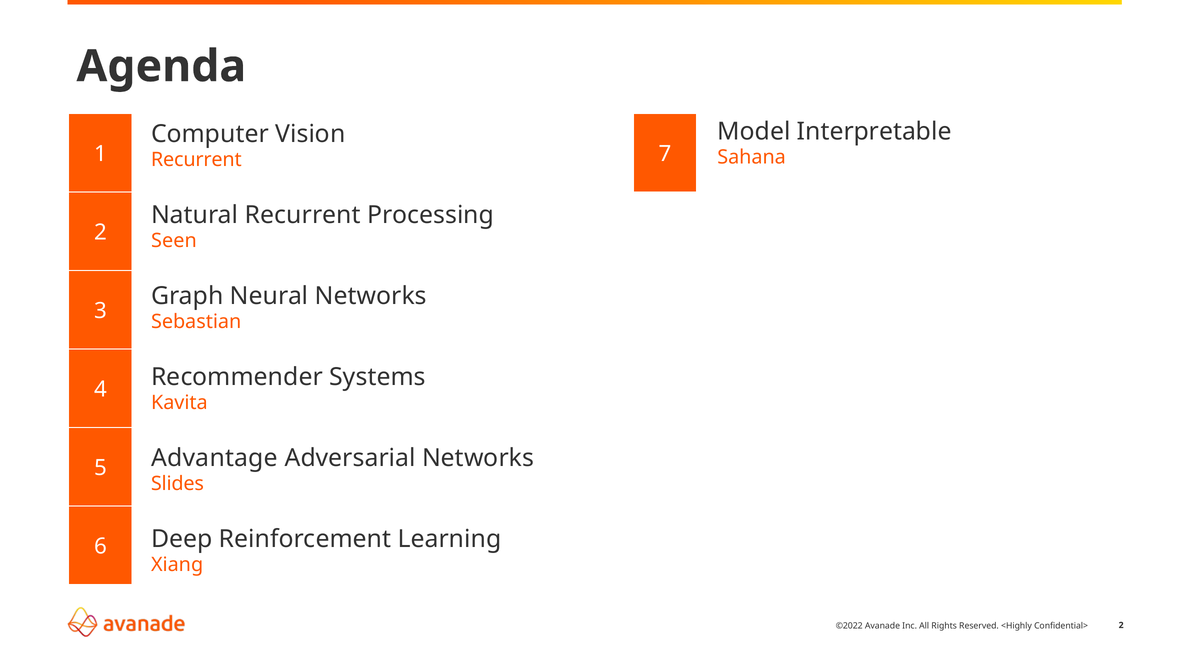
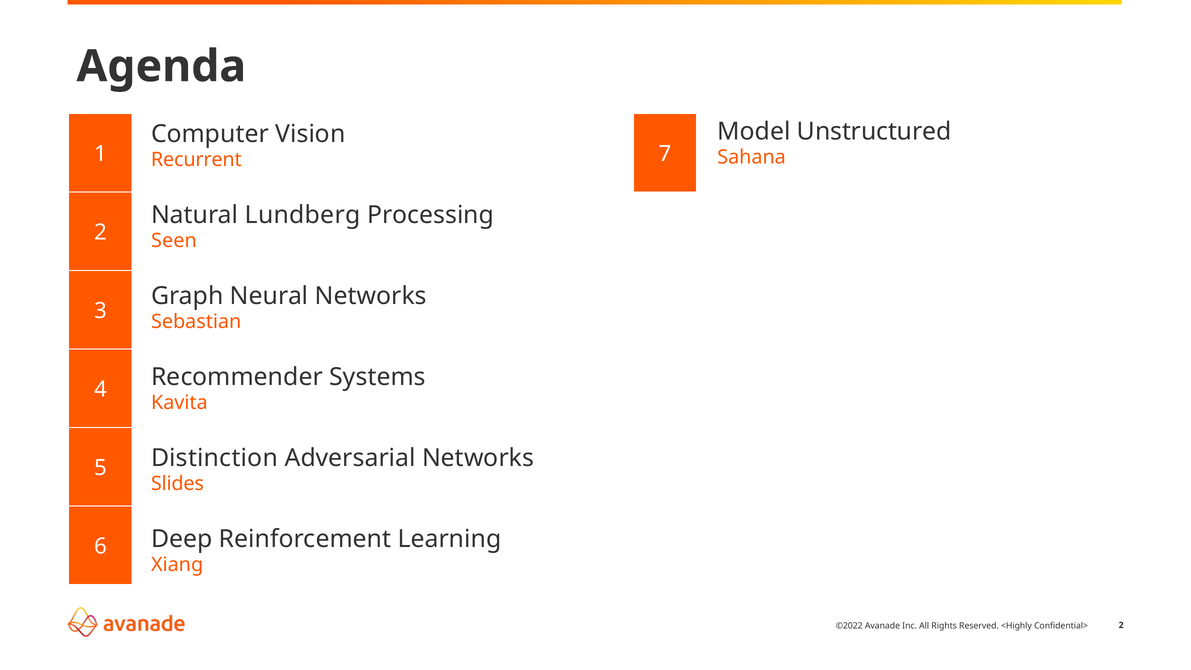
Interpretable: Interpretable -> Unstructured (874, 132)
Natural Recurrent: Recurrent -> Lundberg (303, 215)
Advantage: Advantage -> Distinction (214, 458)
